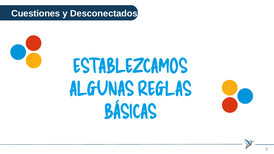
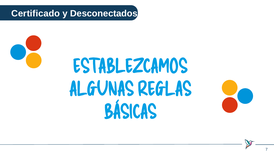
Cuestiones: Cuestiones -> Certificado (36, 13)
